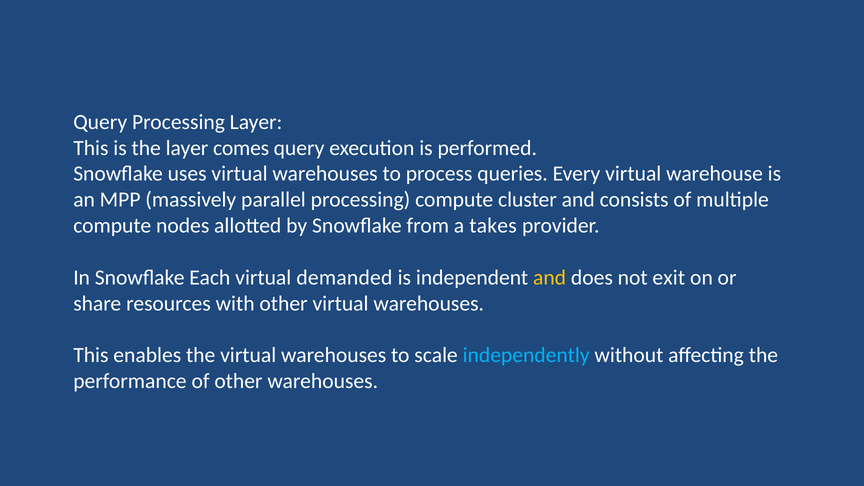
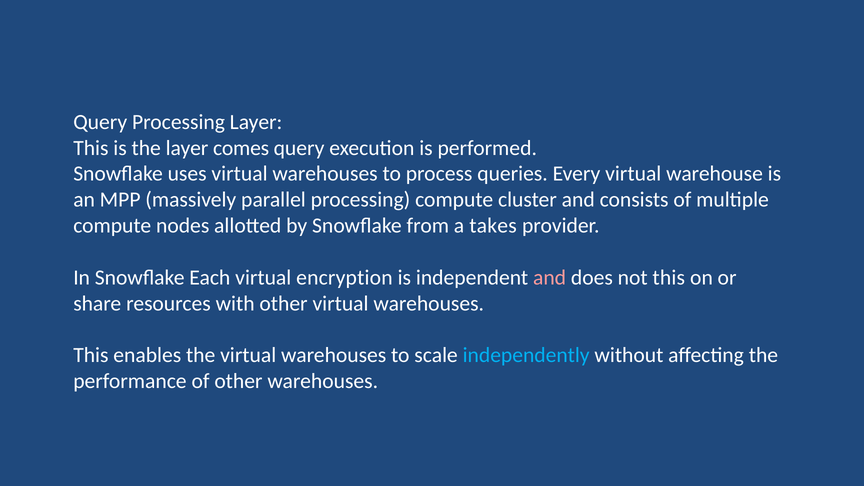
demanded: demanded -> encryption (344, 278)
and colour: yellow -> pink (550, 278)
not exit: exit -> this (669, 278)
